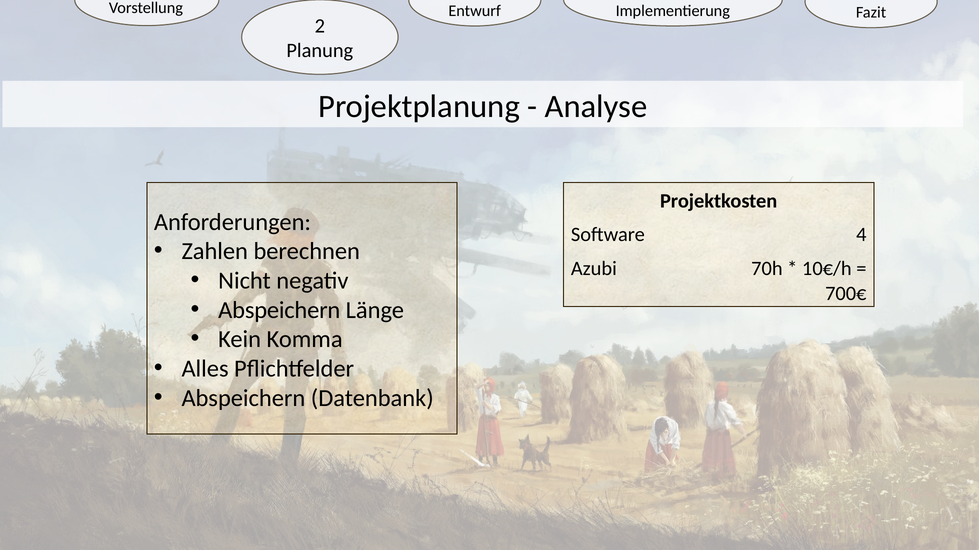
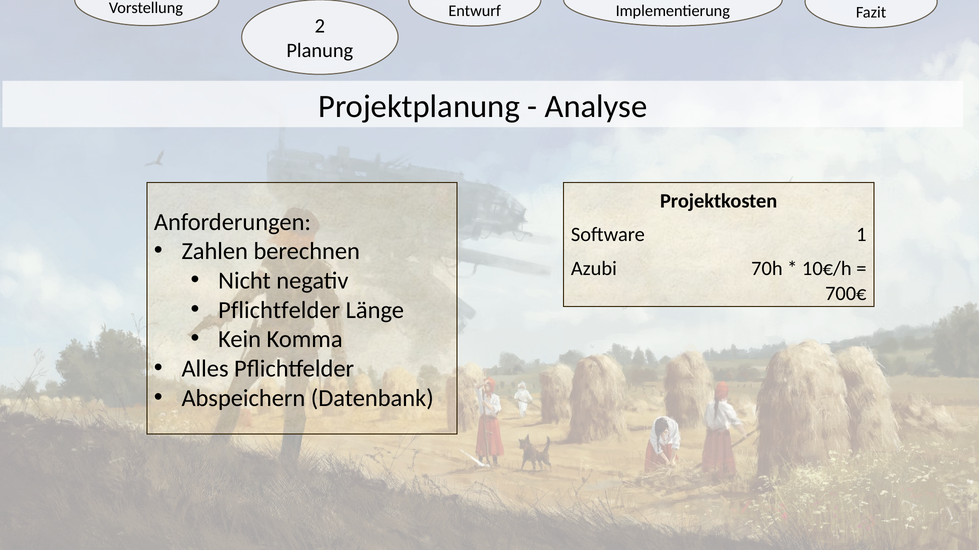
Software 4: 4 -> 1 (861, 235)
Abspeichern: Abspeichern -> Pflichtfelder (279, 310)
